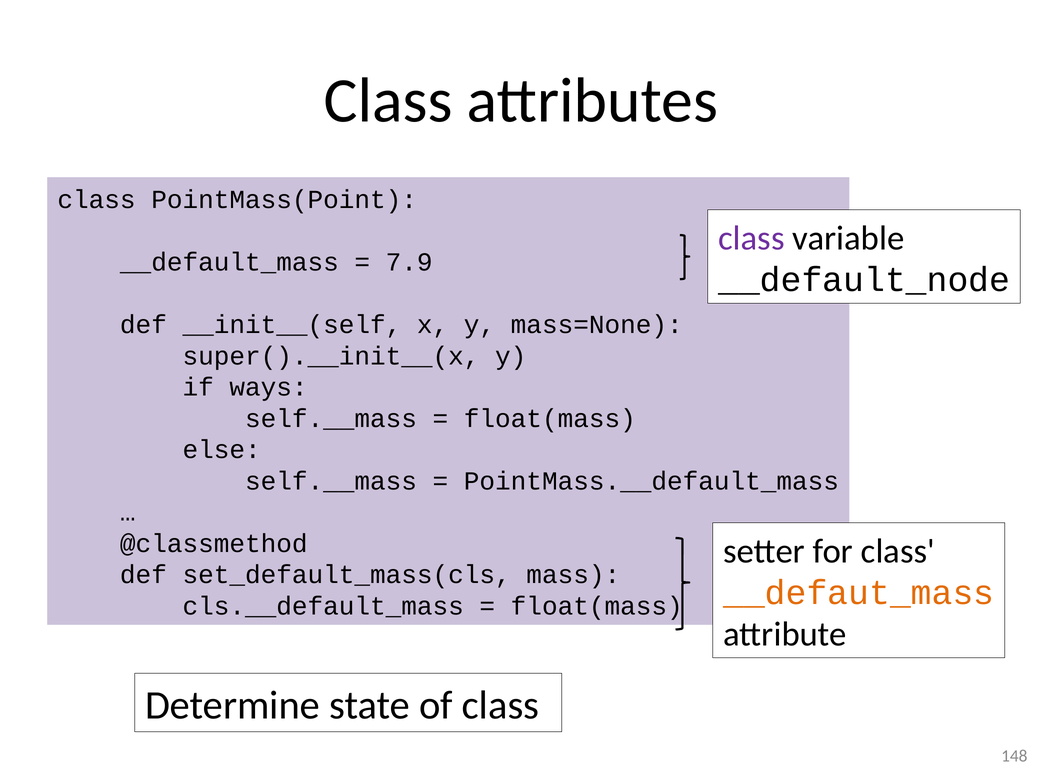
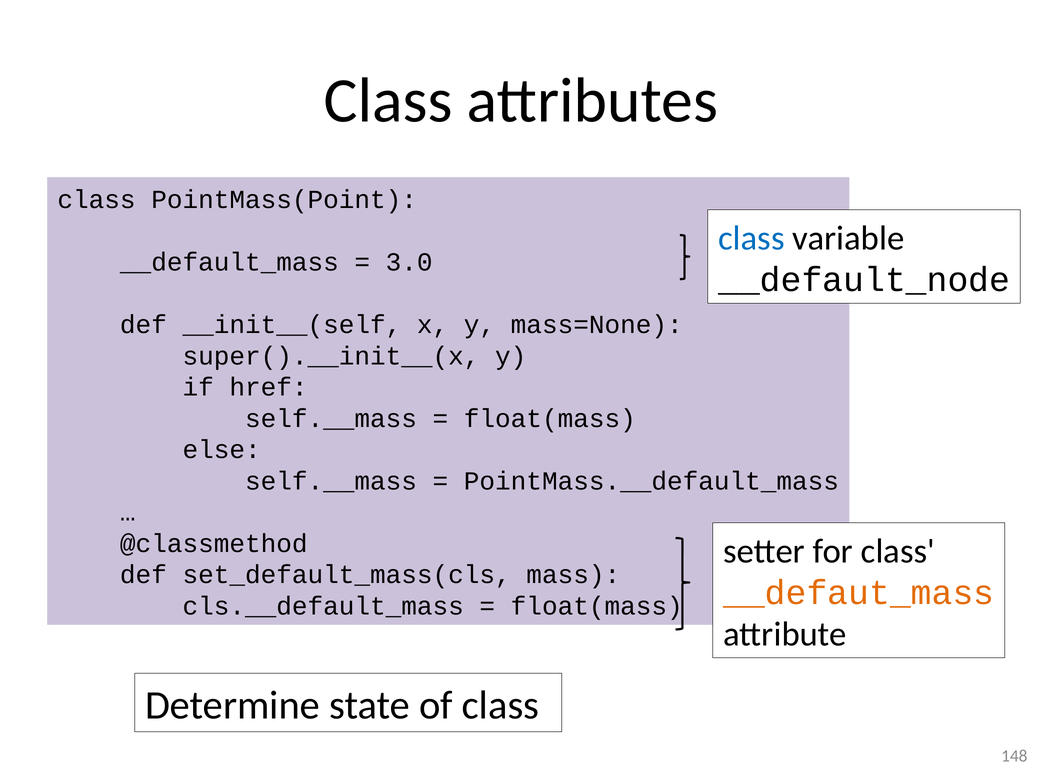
class colour: purple -> blue (751, 238)
7.9: 7.9 -> 3.0 (409, 262)
ways: ways -> href (268, 387)
